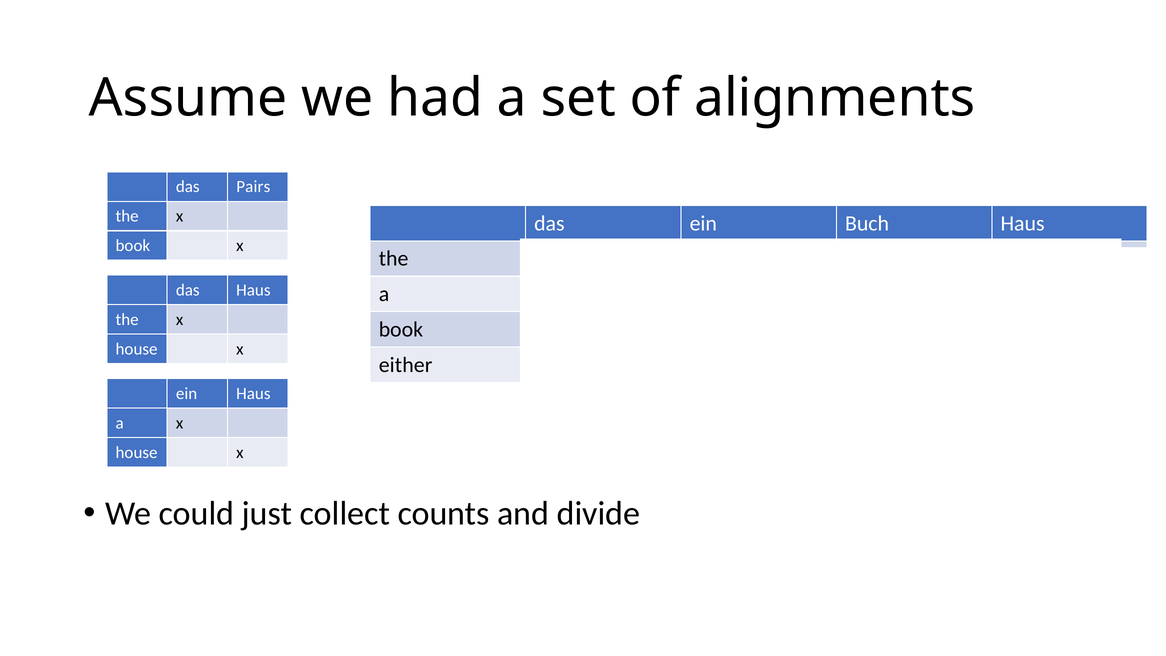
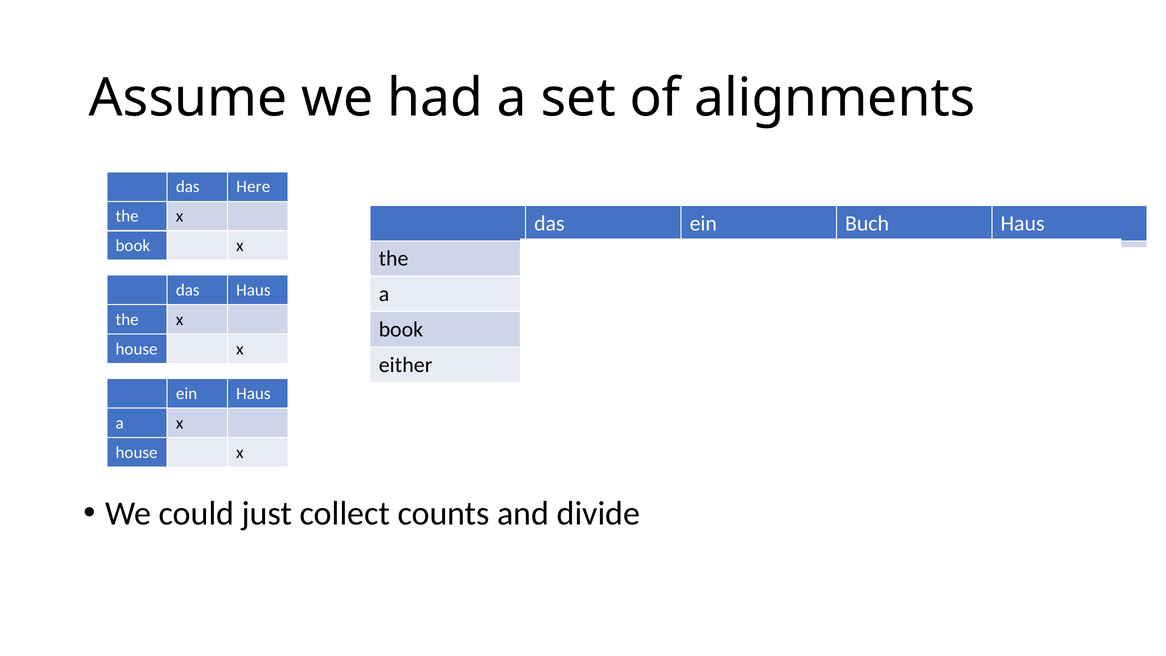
Pairs: Pairs -> Here (253, 187)
